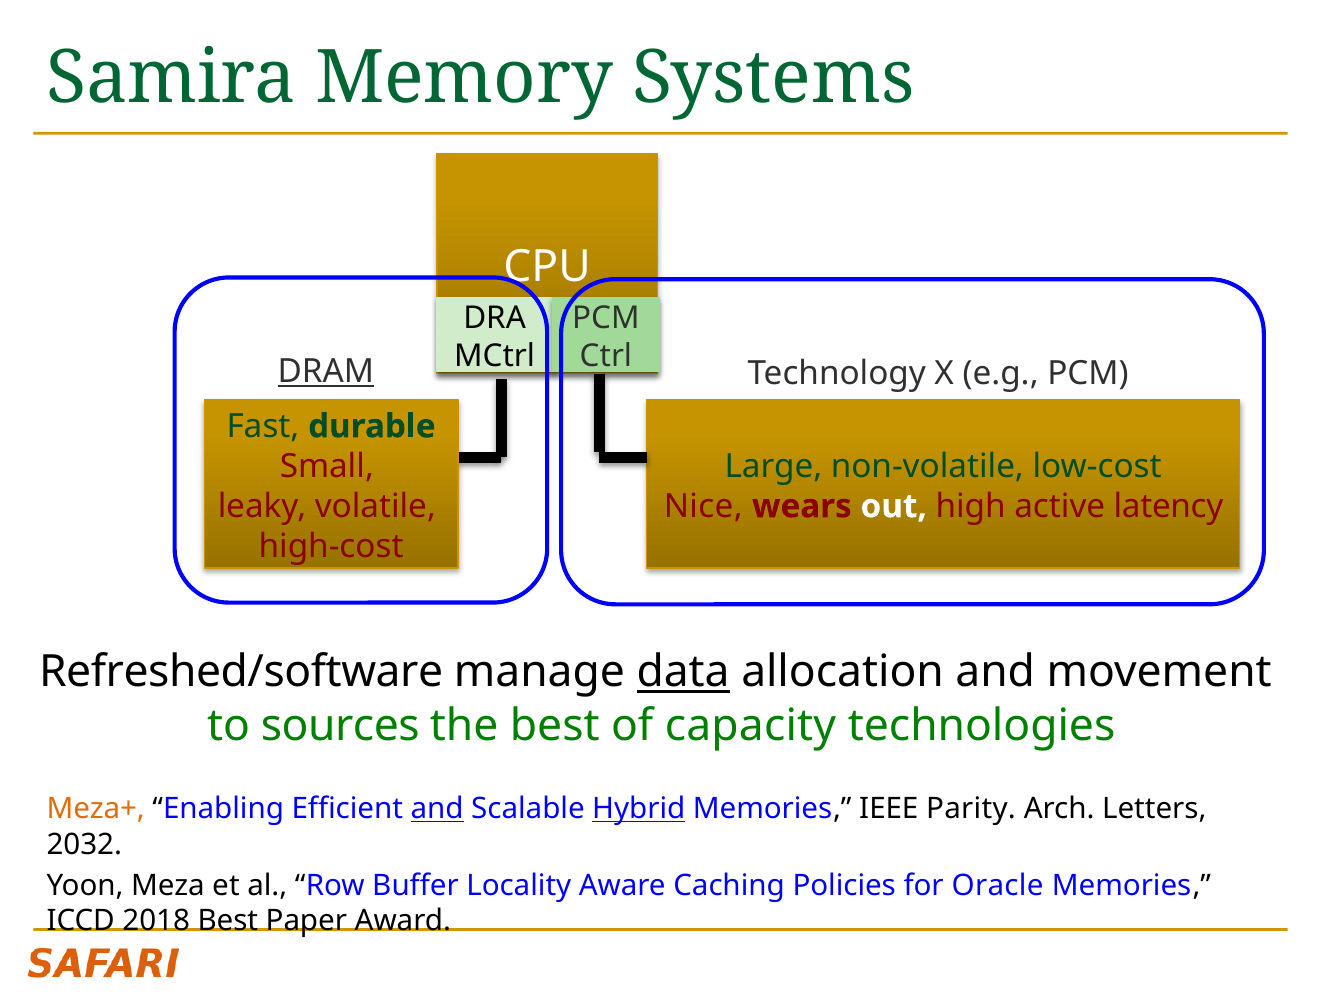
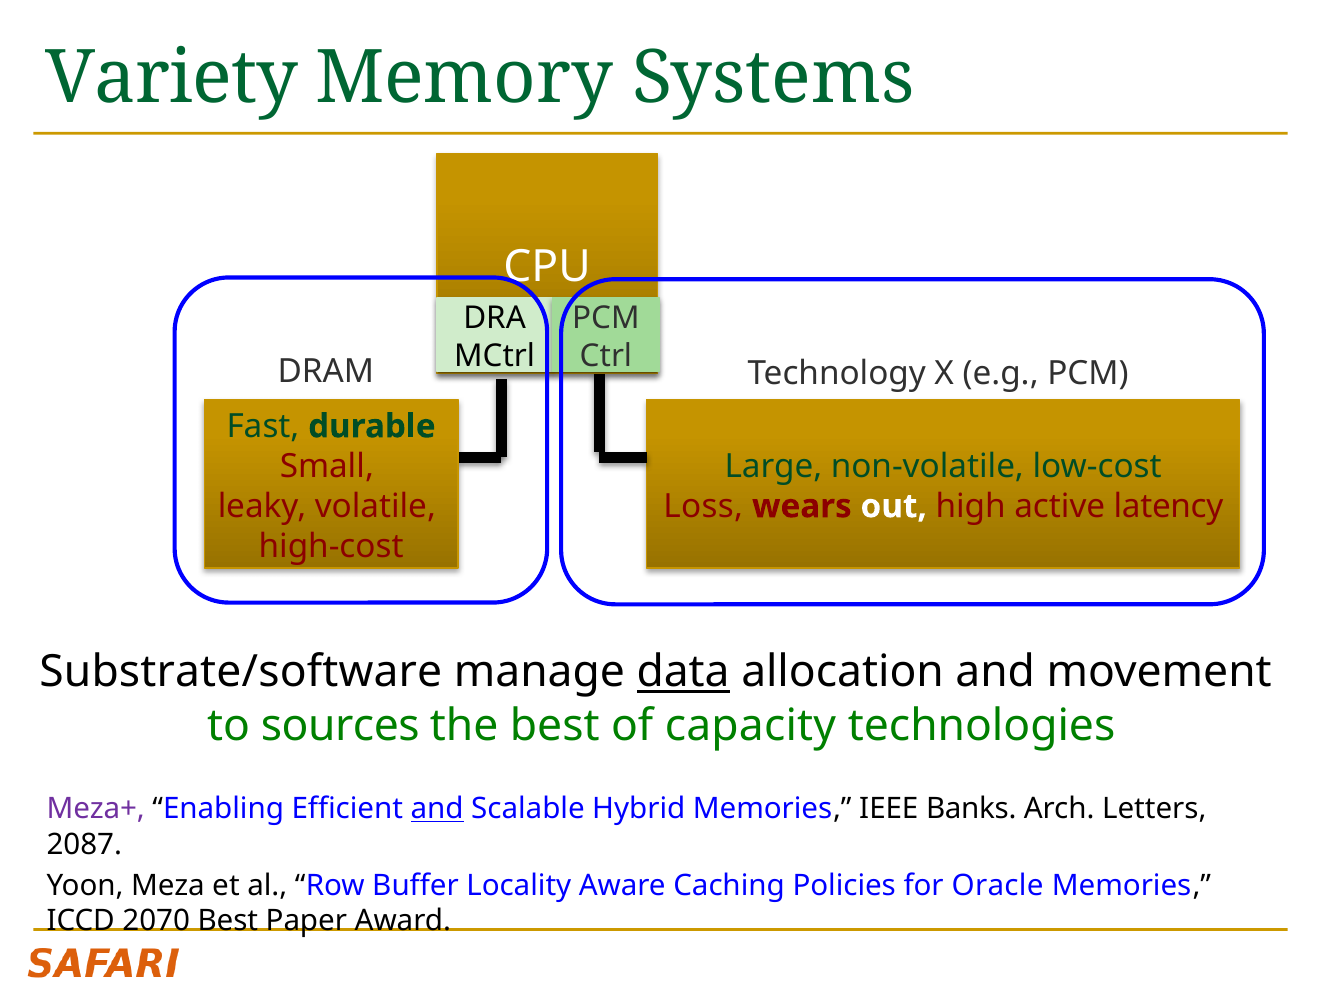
Samira: Samira -> Variety (172, 78)
DRAM underline: present -> none (326, 372)
Nice: Nice -> Loss (703, 506)
Refreshed/software: Refreshed/software -> Substrate/software (241, 672)
Meza+ colour: orange -> purple (96, 809)
Hybrid underline: present -> none (639, 809)
Parity: Parity -> Banks (971, 809)
2032: 2032 -> 2087 (84, 844)
2018: 2018 -> 2070 (156, 921)
